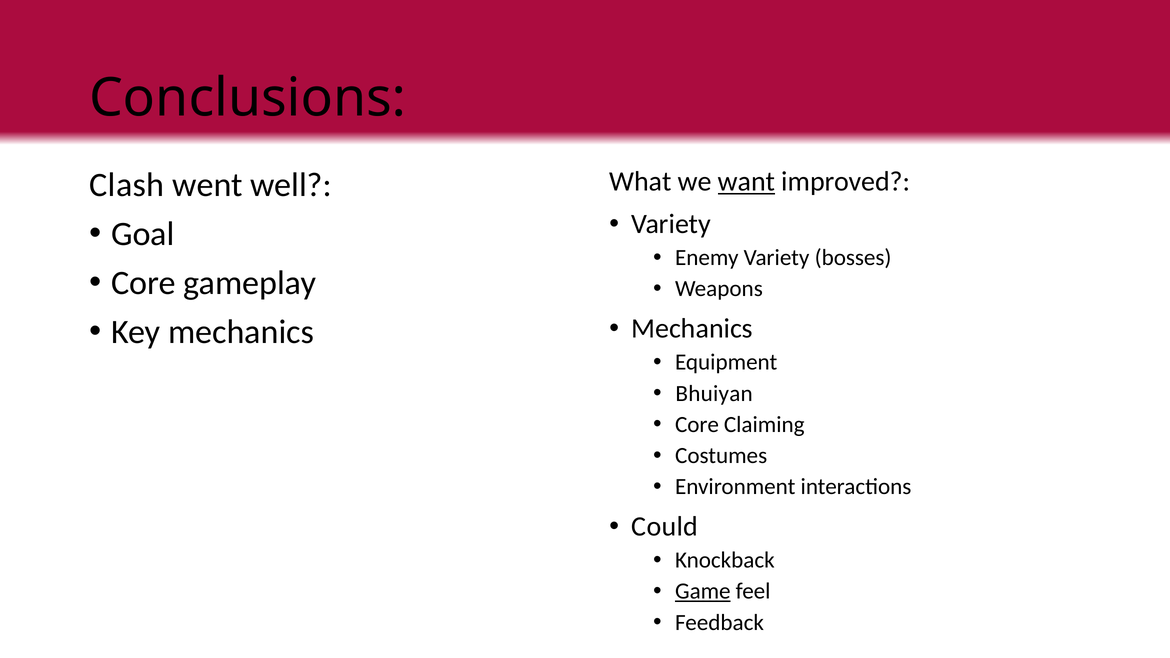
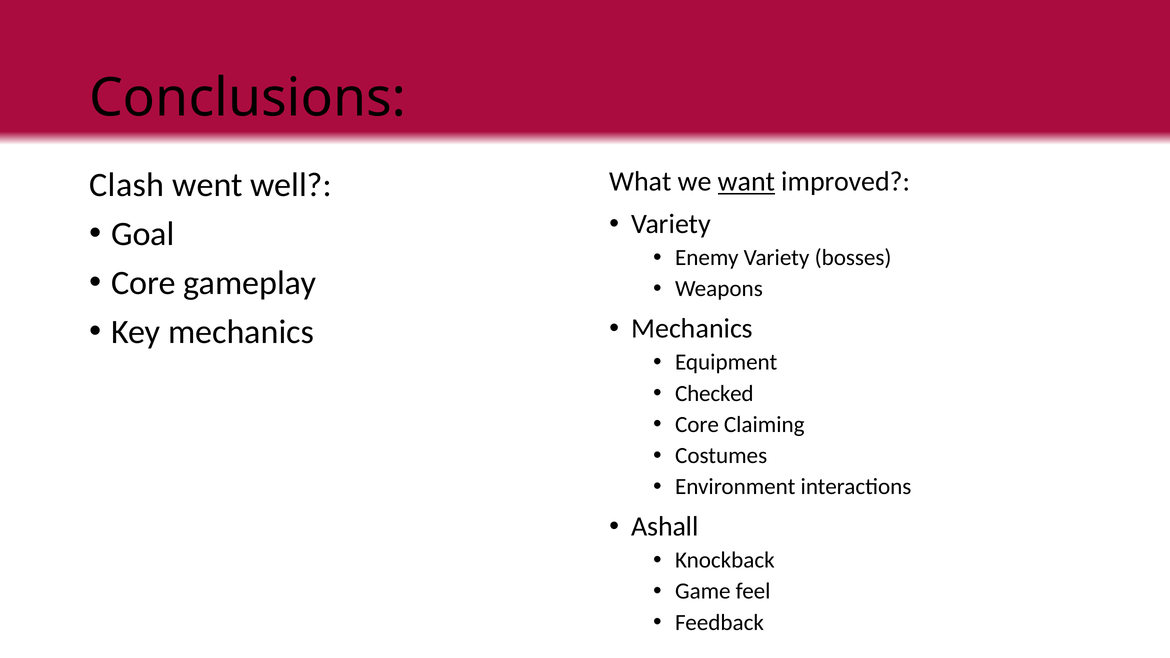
Bhuiyan: Bhuiyan -> Checked (714, 394)
Could: Could -> Ashall (665, 527)
Game underline: present -> none (703, 591)
